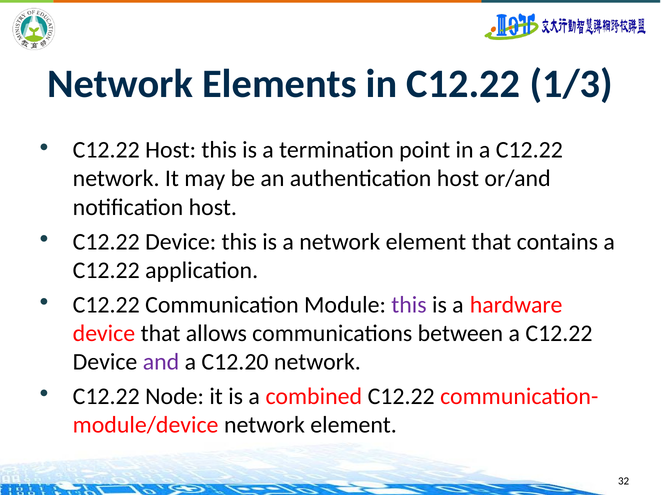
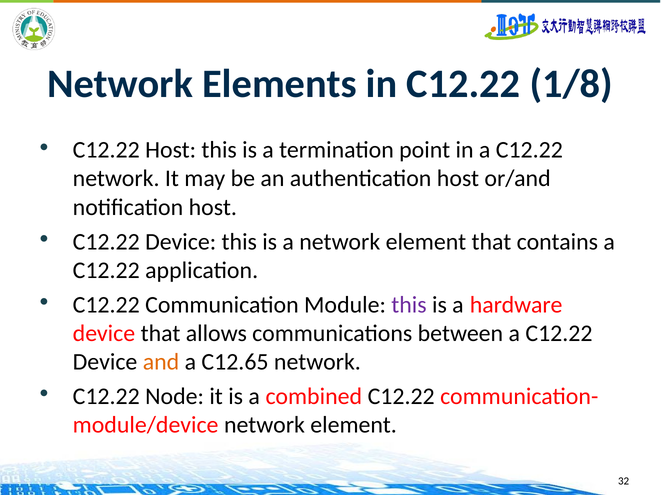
1/3: 1/3 -> 1/8 (571, 84)
and colour: purple -> orange (161, 362)
C12.20: C12.20 -> C12.65 (235, 362)
